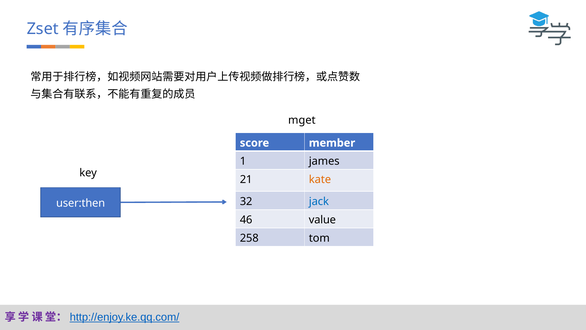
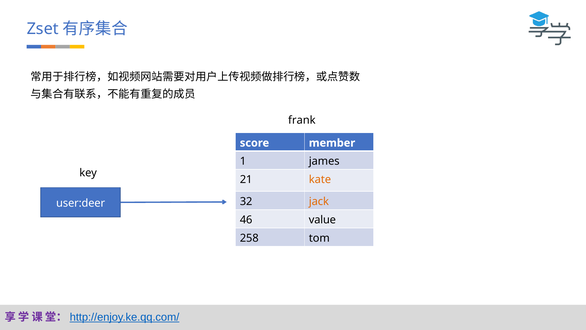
mget: mget -> frank (302, 120)
jack colour: blue -> orange (319, 201)
user:then: user:then -> user:deer (81, 203)
